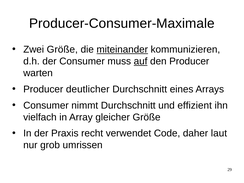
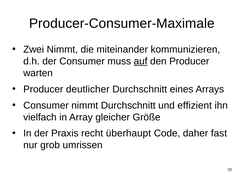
Zwei Größe: Größe -> Nimmt (62, 49)
miteinander underline: present -> none (122, 49)
verwendet: verwendet -> überhaupt (128, 133)
laut: laut -> fast (219, 133)
